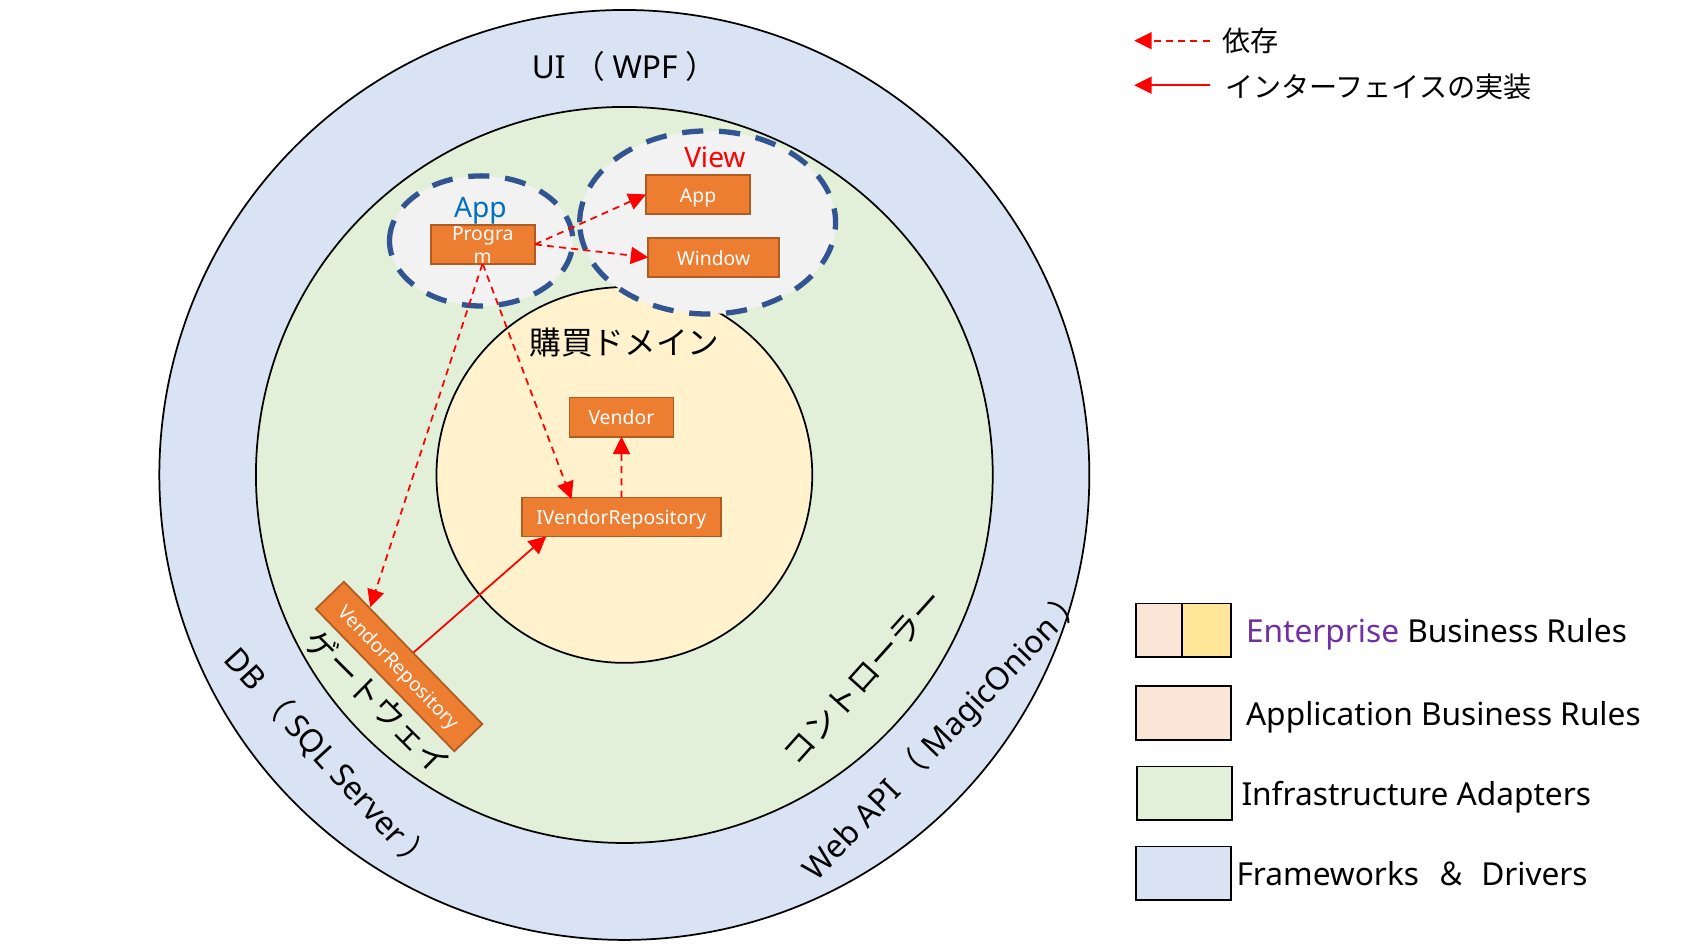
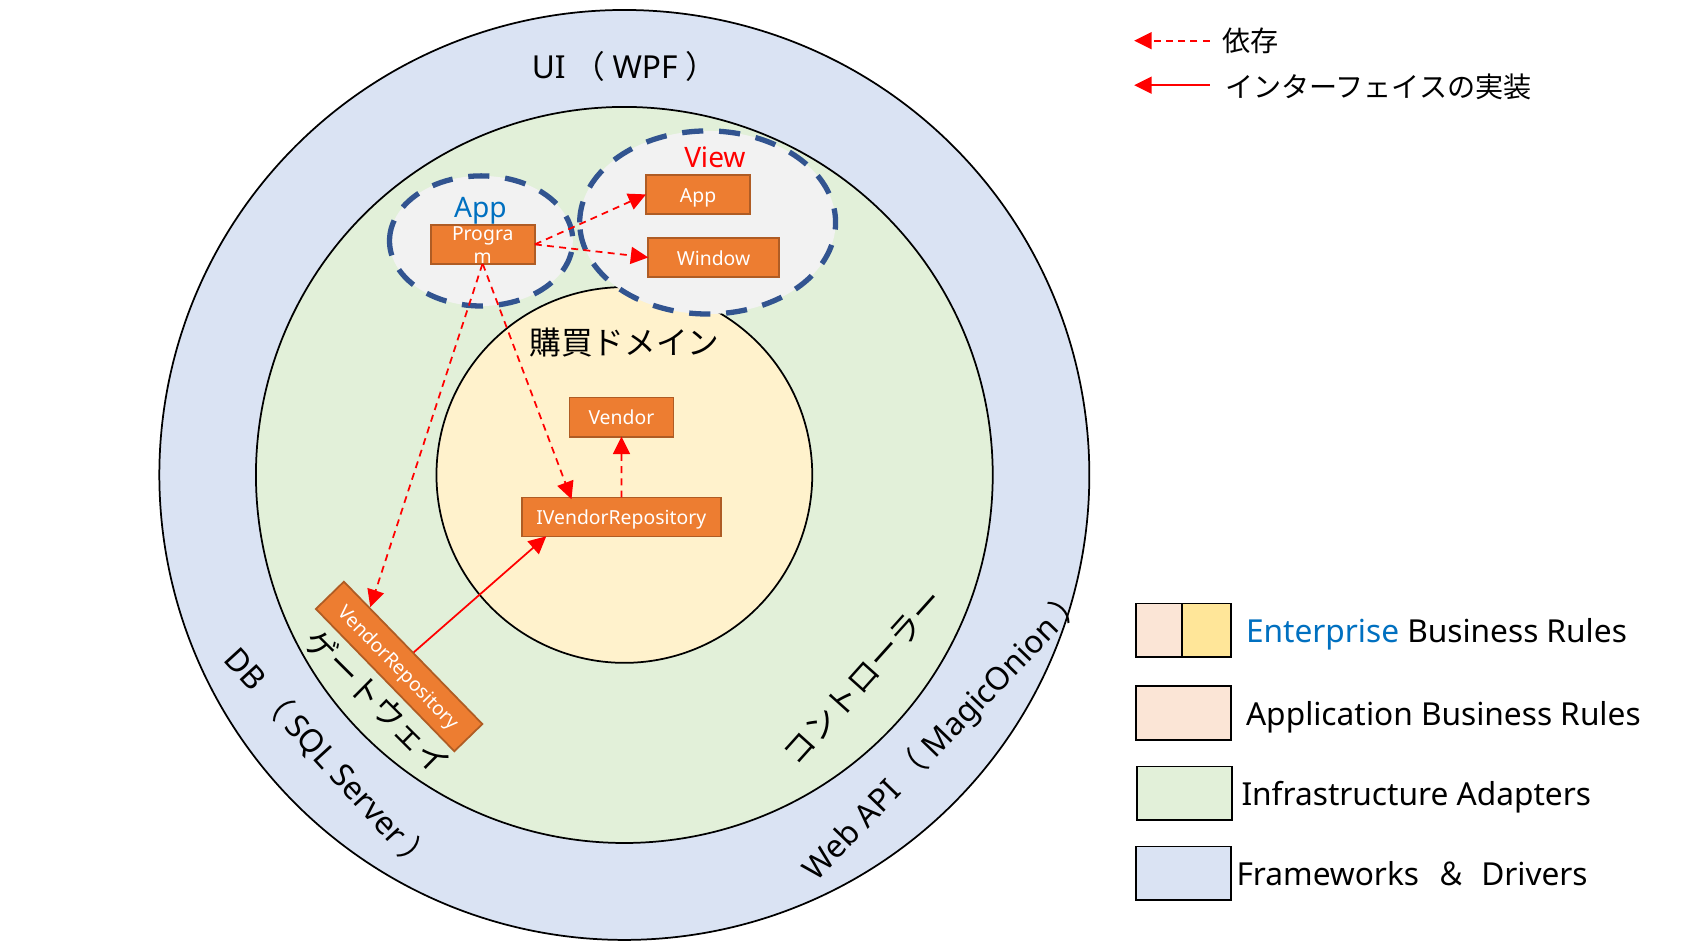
Enterprise colour: purple -> blue (1323, 632)
